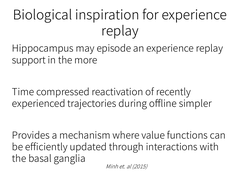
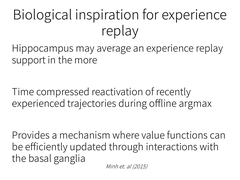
episode: episode -> average (114, 49)
simpler: simpler -> argmax (195, 104)
